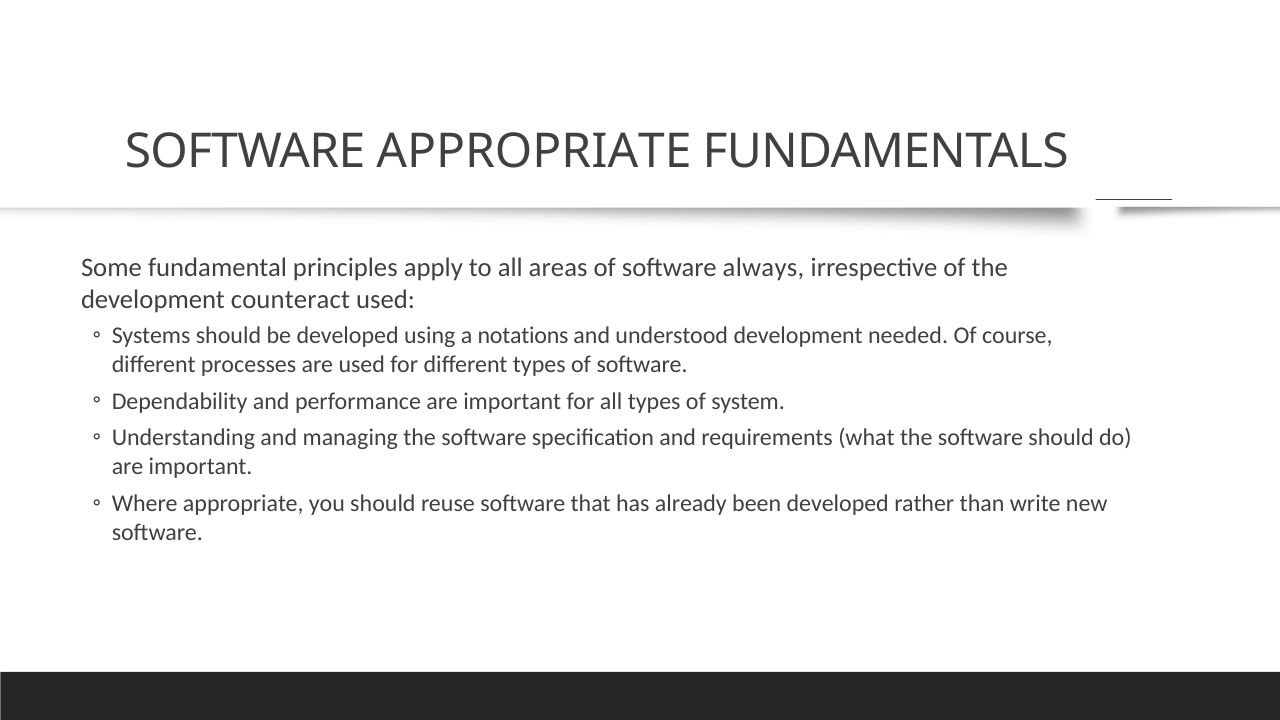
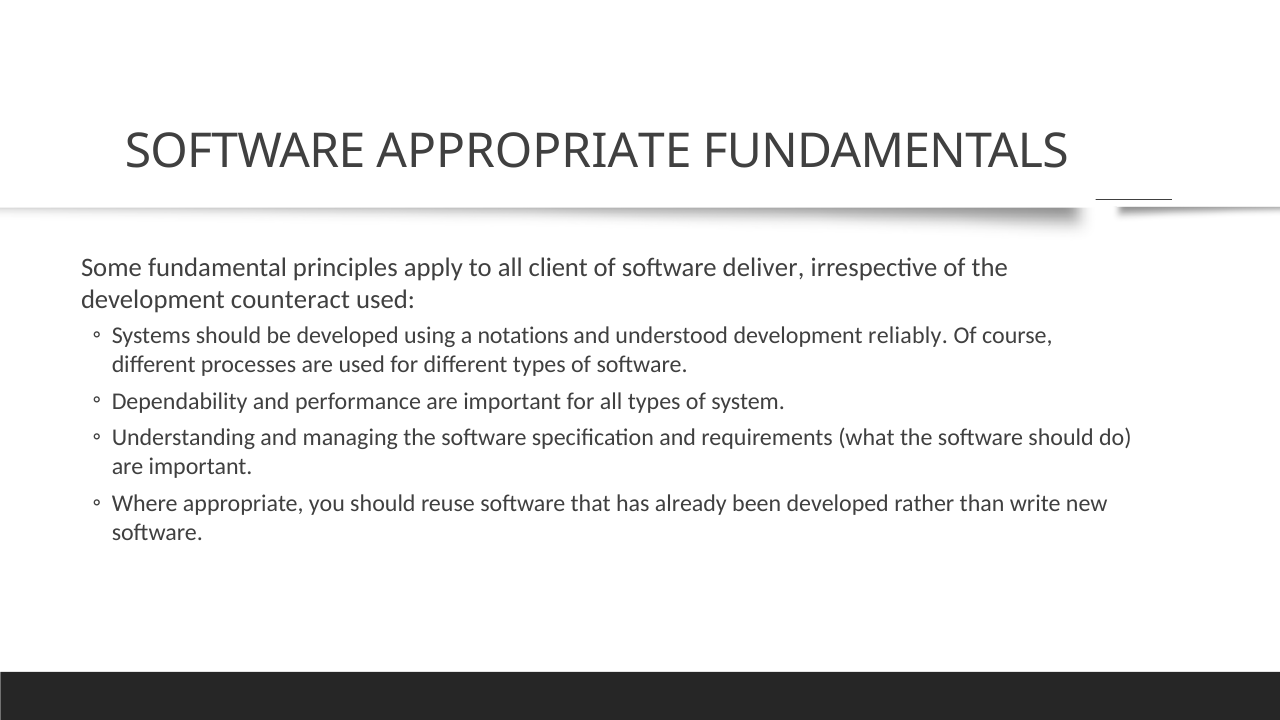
areas: areas -> client (558, 268)
always: always -> deliver (764, 268)
needed: needed -> reliably (908, 336)
